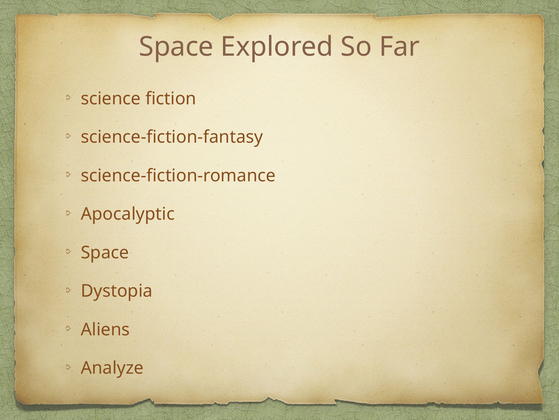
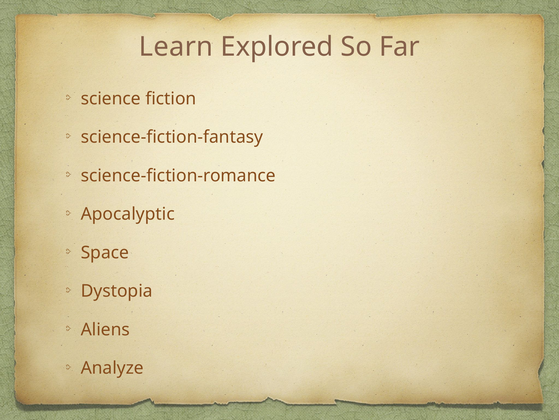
Space: Space -> Learn (176, 47)
